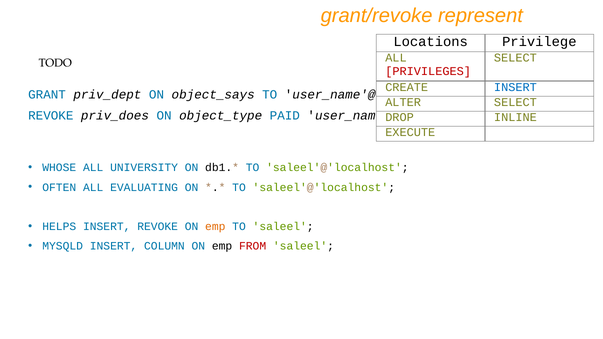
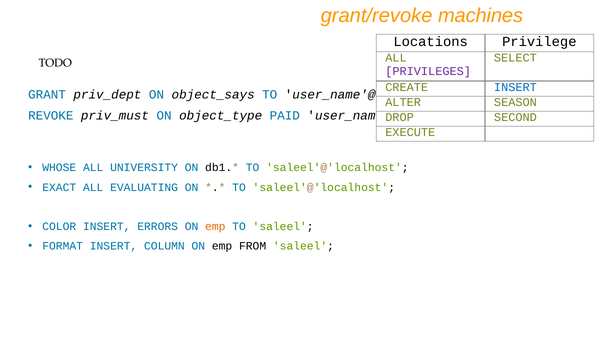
represent: represent -> machines (481, 16)
PRIVILEGES colour: red -> purple (428, 72)
SELECT: SELECT -> SEASON (515, 102)
priv_does: priv_does -> priv_must (115, 116)
INLINE: INLINE -> SECOND (515, 117)
OFTEN: OFTEN -> EXACT (59, 187)
HELPS: HELPS -> COLOR (59, 227)
INSERT REVOKE: REVOKE -> ERRORS (158, 227)
MYSQLD: MYSQLD -> FORMAT (63, 246)
FROM colour: red -> black (253, 246)
